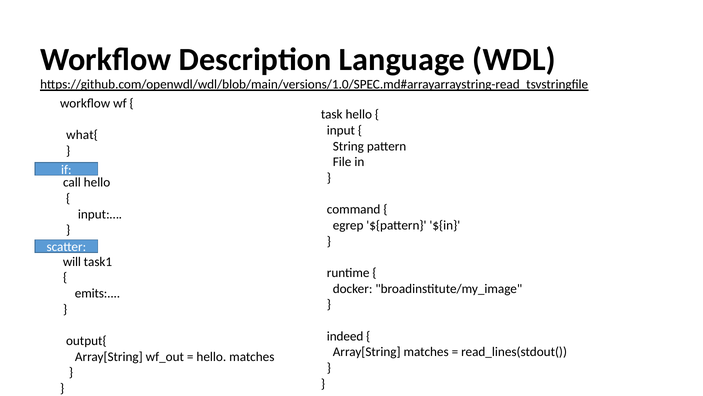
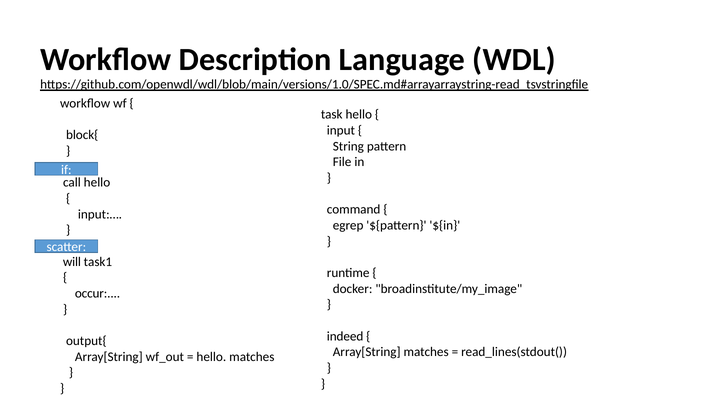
what{: what{ -> block{ (82, 135)
emits: emits -> occur (97, 293)
